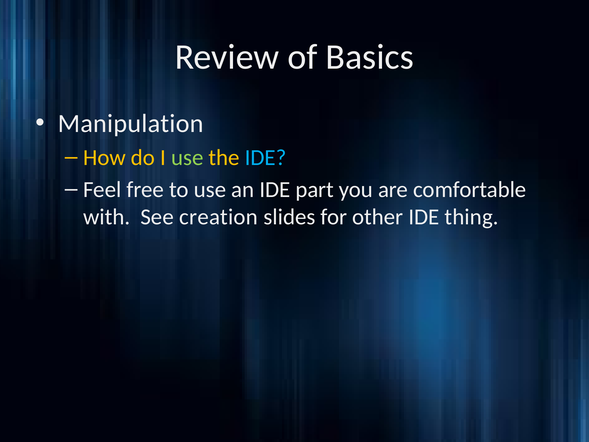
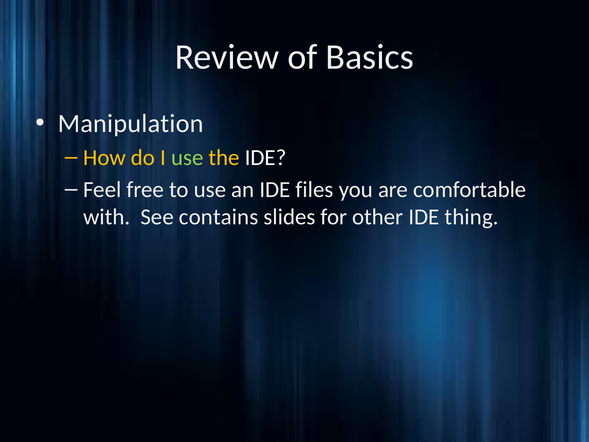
IDE colour: light blue -> white (265, 157)
part: part -> files (315, 189)
creation: creation -> contains (219, 217)
